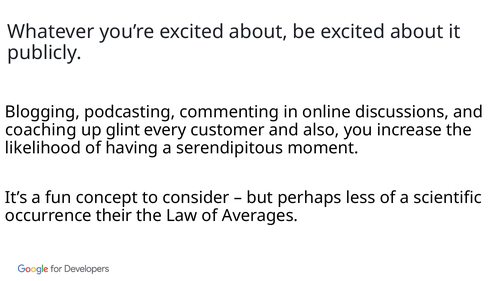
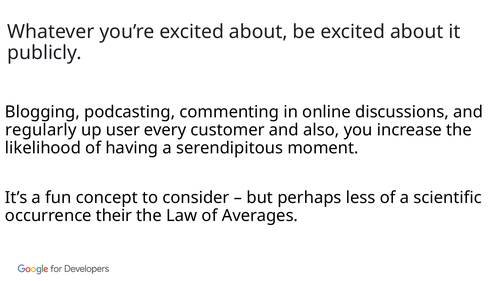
coaching: coaching -> regularly (41, 130)
glint: glint -> user (123, 130)
